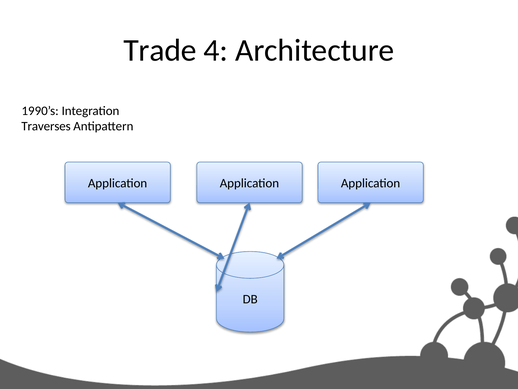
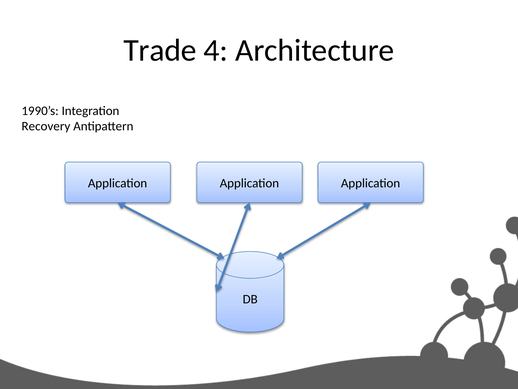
Traverses: Traverses -> Recovery (46, 126)
